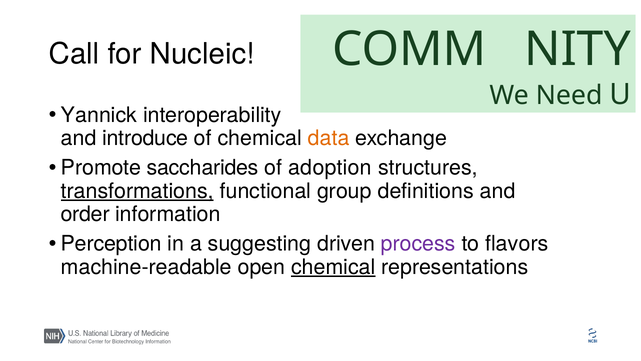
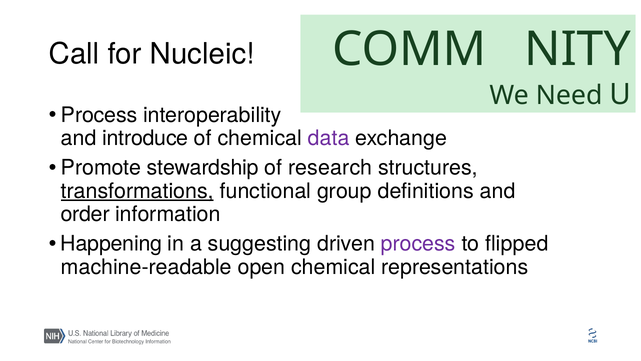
Yannick: Yannick -> Process (99, 115)
data colour: orange -> purple (329, 138)
saccharides: saccharides -> stewardship (203, 168)
adoption: adoption -> research (330, 168)
Perception: Perception -> Happening (111, 244)
flavors: flavors -> flipped (517, 244)
chemical underline: present -> none (333, 267)
